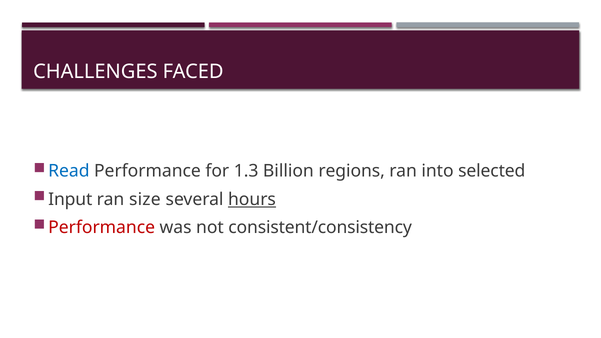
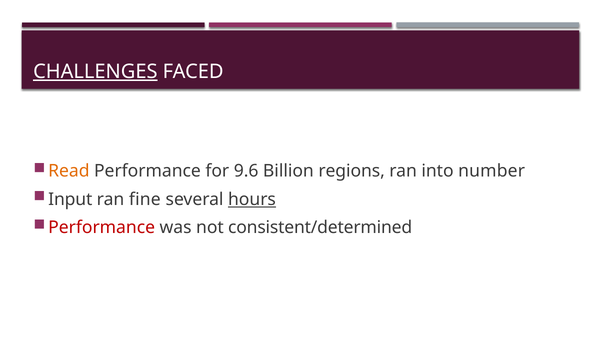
CHALLENGES underline: none -> present (95, 72)
Read colour: blue -> orange (69, 171)
1.3: 1.3 -> 9.6 (246, 171)
selected: selected -> number (492, 171)
size: size -> fine (145, 199)
consistent/consistency: consistent/consistency -> consistent/determined (320, 228)
